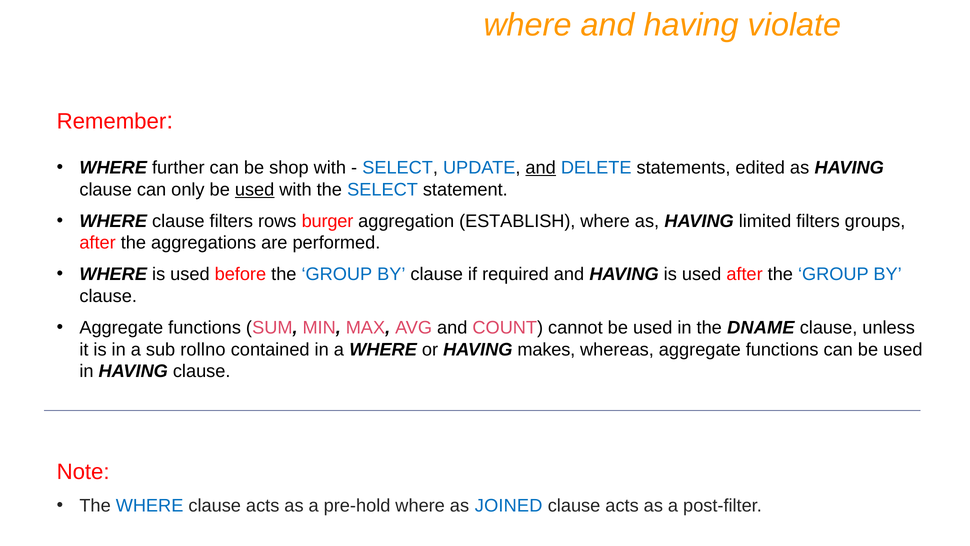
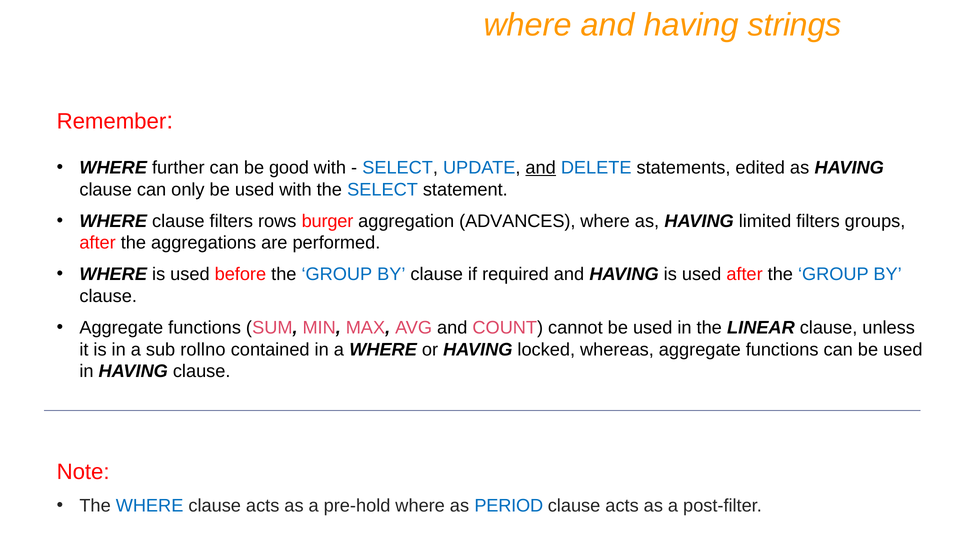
violate: violate -> strings (795, 25)
shop: shop -> good (289, 168)
used underline: present -> none (255, 189)
ESTABLISH: ESTABLISH -> ADVANCES (517, 221)
DNAME: DNAME -> LINEAR (761, 328)
makes: makes -> locked (546, 349)
JOINED: JOINED -> PERIOD (509, 505)
